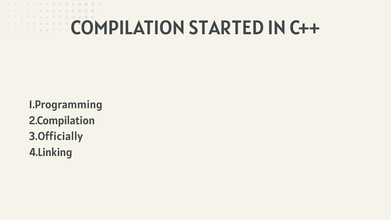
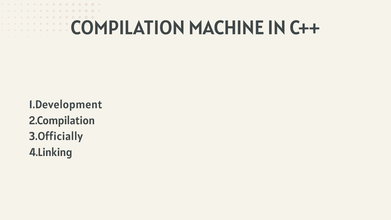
STARTED: STARTED -> MACHINE (226, 28)
1.Programming: 1.Programming -> 1.Development (66, 105)
